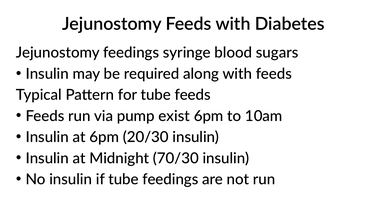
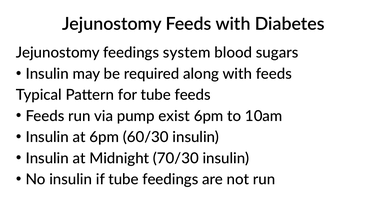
syringe: syringe -> system (187, 53)
20/30: 20/30 -> 60/30 (146, 137)
